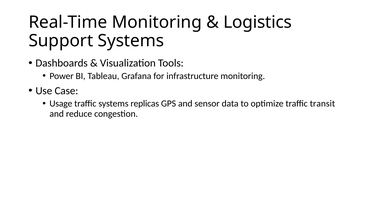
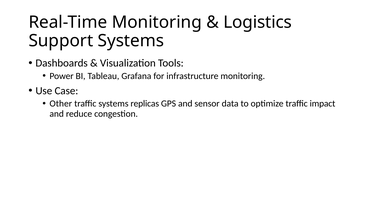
Usage: Usage -> Other (61, 104)
transit: transit -> impact (323, 104)
